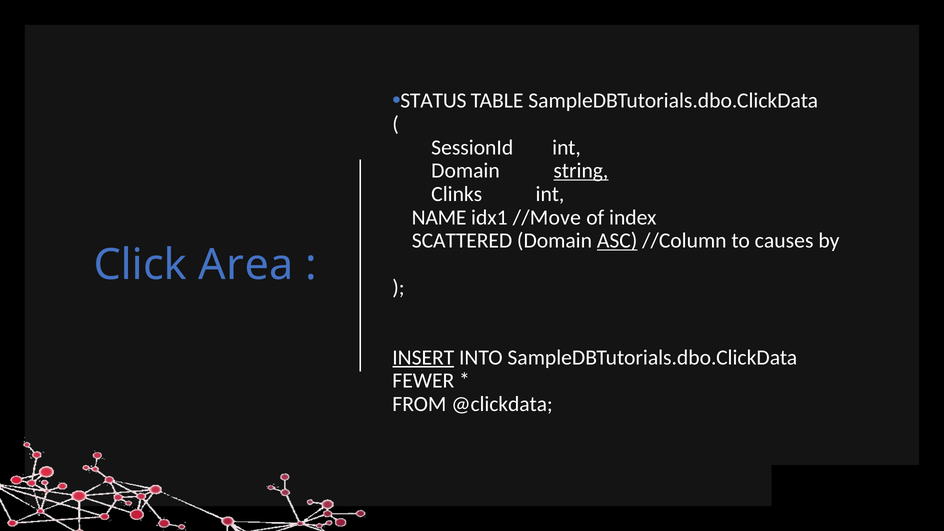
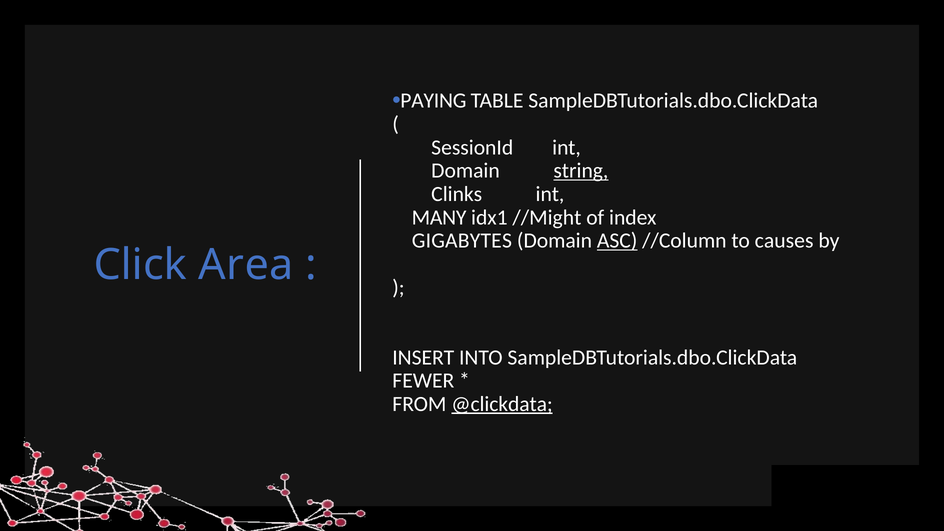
STATUS: STATUS -> PAYING (433, 101)
NAME: NAME -> MANY (439, 217)
//Move: //Move -> //Might (547, 217)
SCATTERED: SCATTERED -> GIGABYTES (462, 241)
INSERT underline: present -> none (423, 357)
@clickdata underline: none -> present (502, 404)
